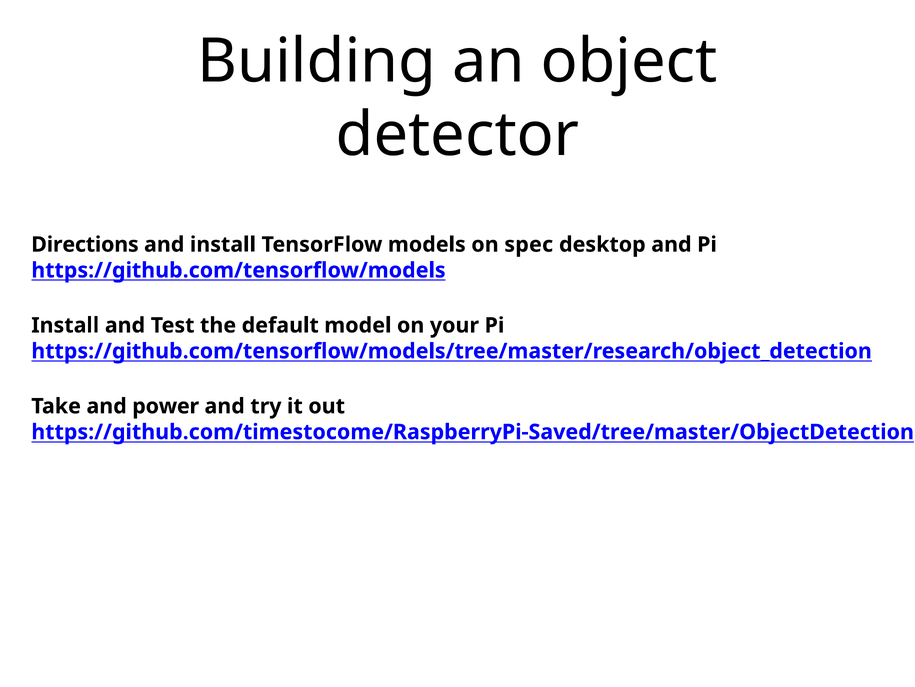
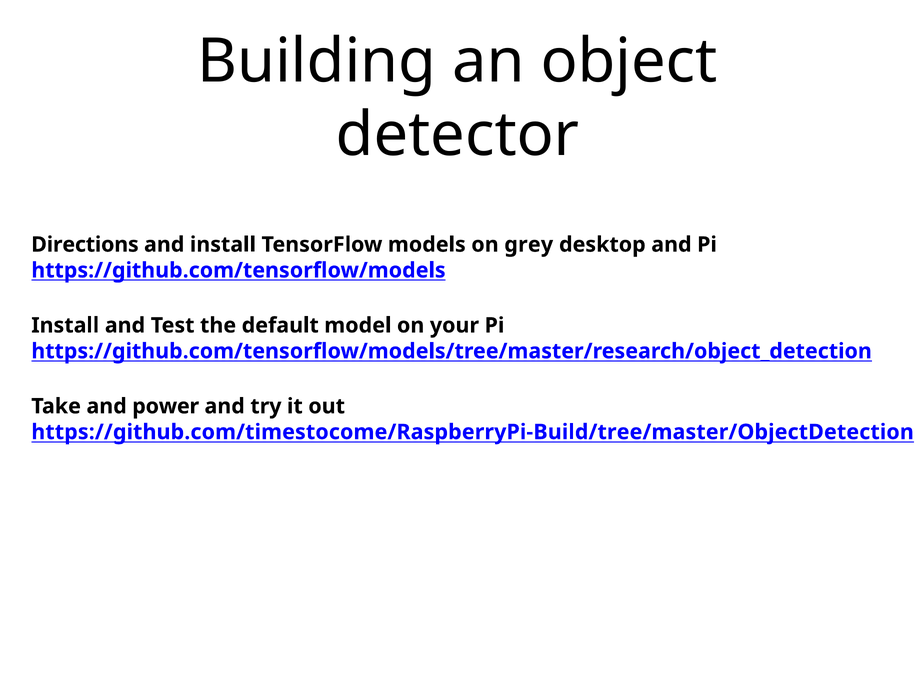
spec: spec -> grey (529, 244)
https://github.com/timestocome/RaspberryPi-Saved/tree/master/ObjectDetection: https://github.com/timestocome/RaspberryPi-Saved/tree/master/ObjectDetection -> https://github.com/timestocome/RaspberryPi-Build/tree/master/ObjectDetection (473, 432)
